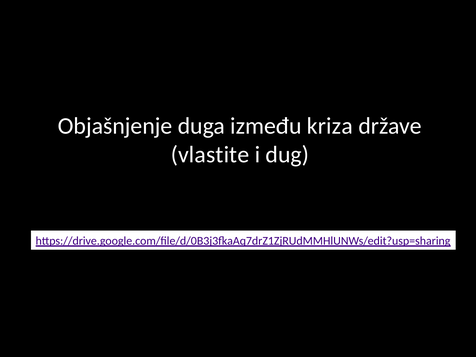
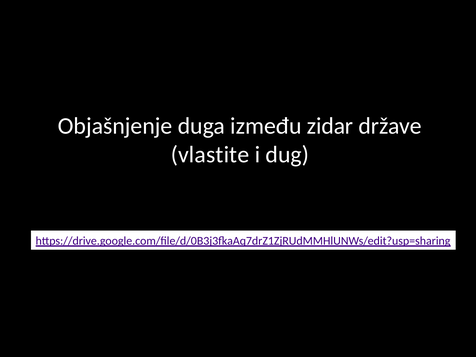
kriza: kriza -> zidar (330, 126)
